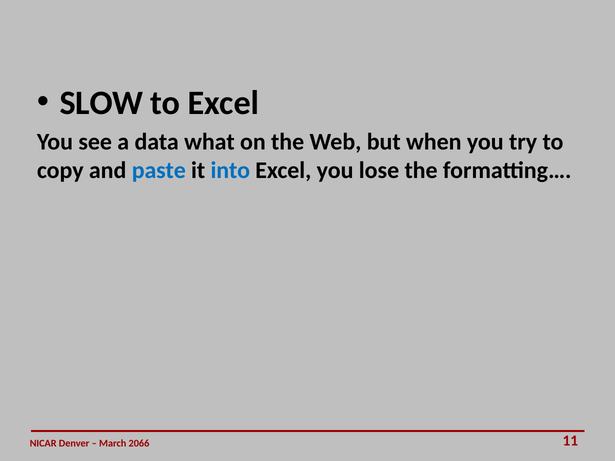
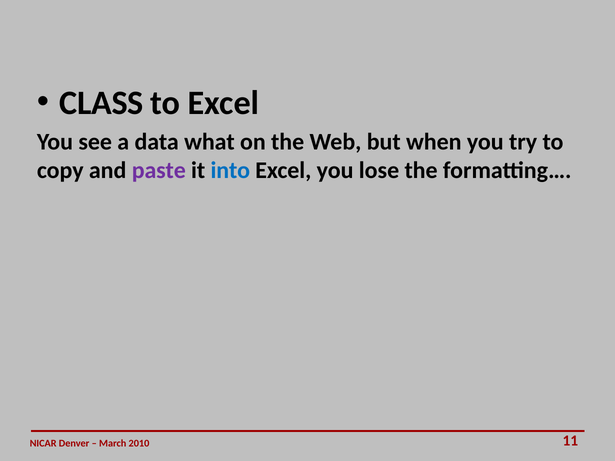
SLOW: SLOW -> CLASS (101, 103)
paste colour: blue -> purple (159, 170)
2066: 2066 -> 2010 (139, 443)
